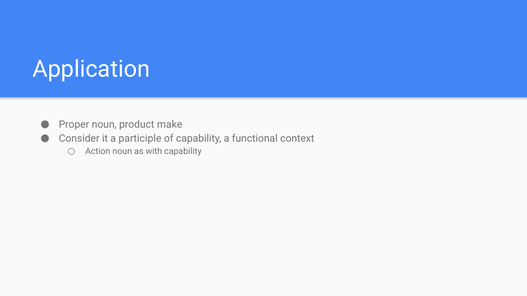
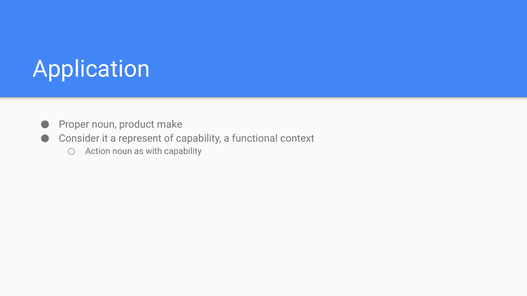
participle: participle -> represent (140, 139)
